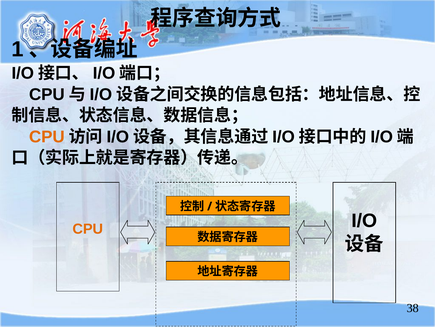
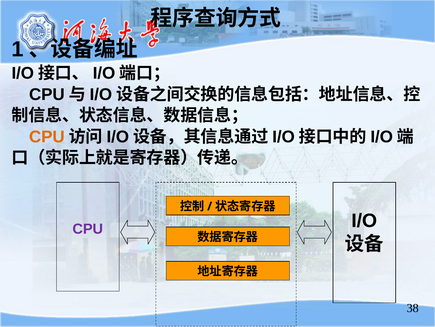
CPU colour: orange -> purple (88, 229)
